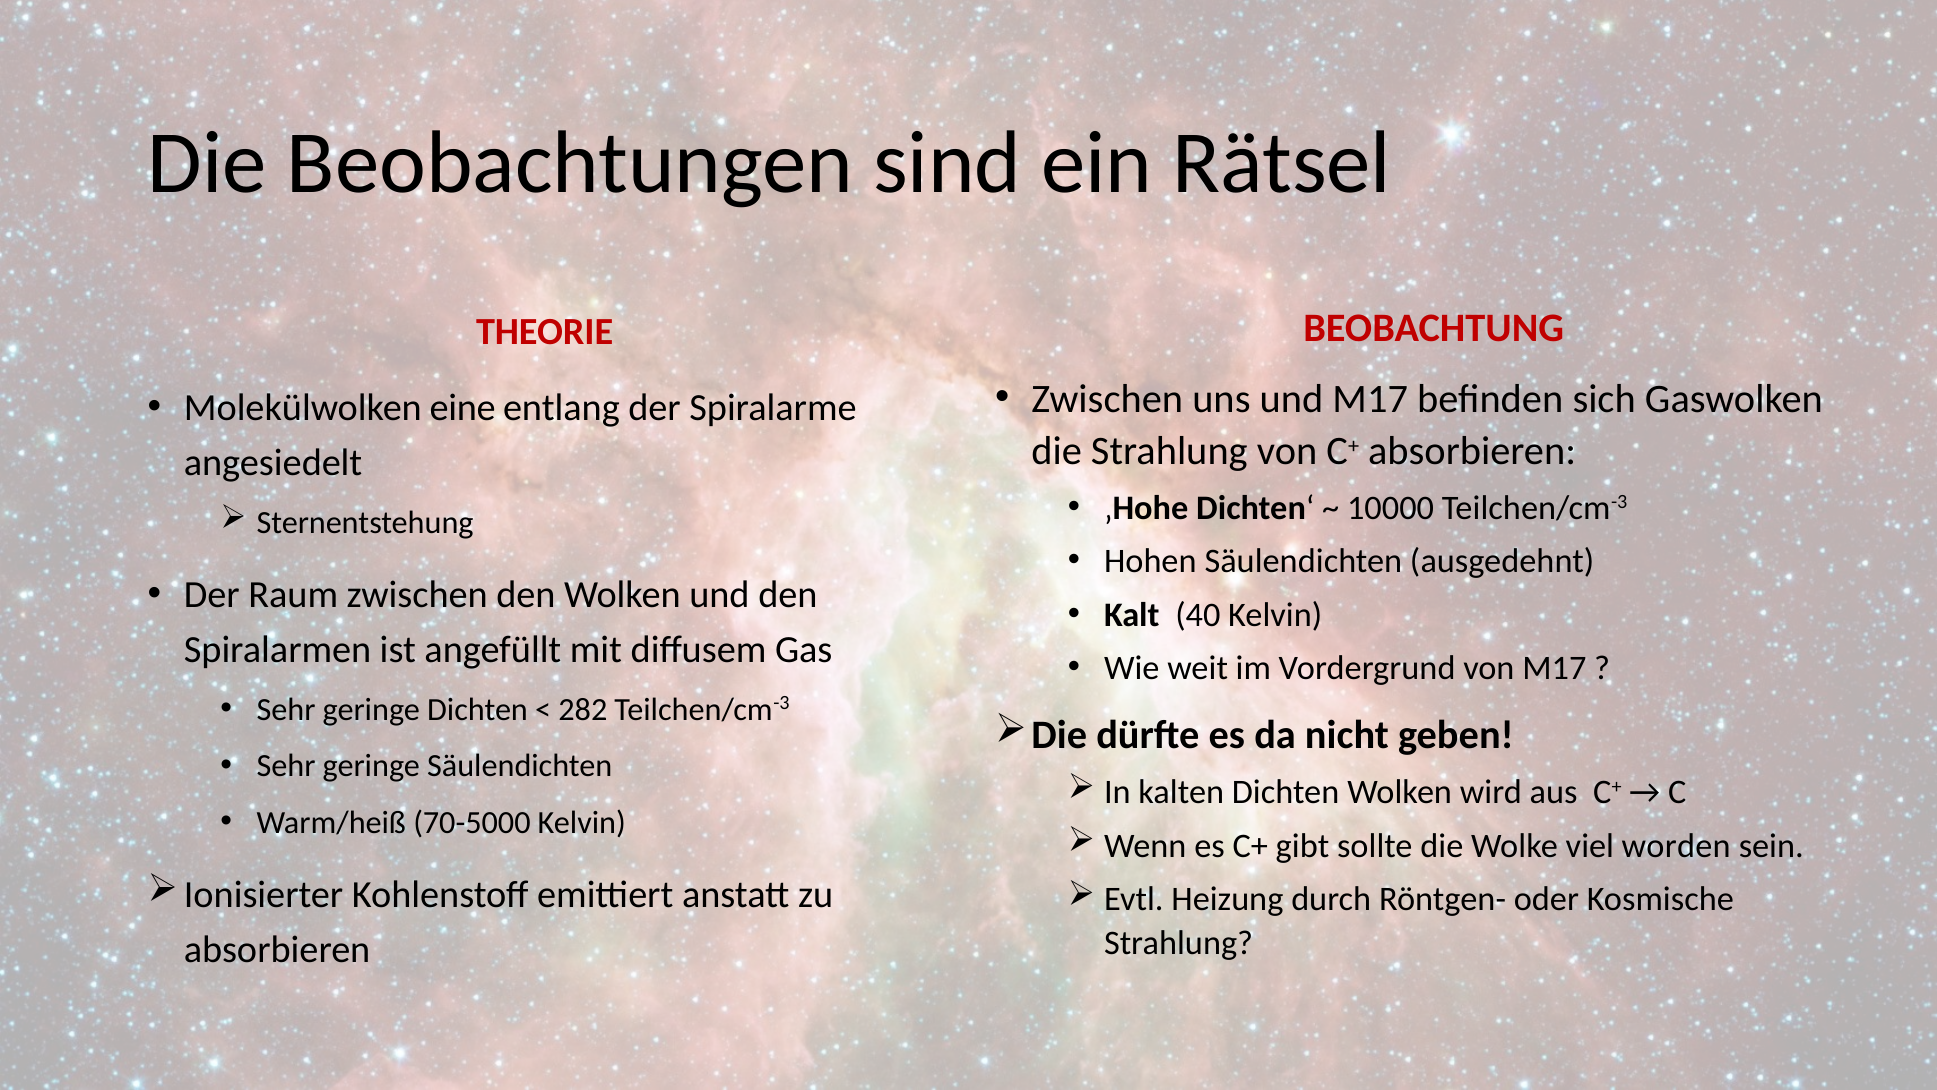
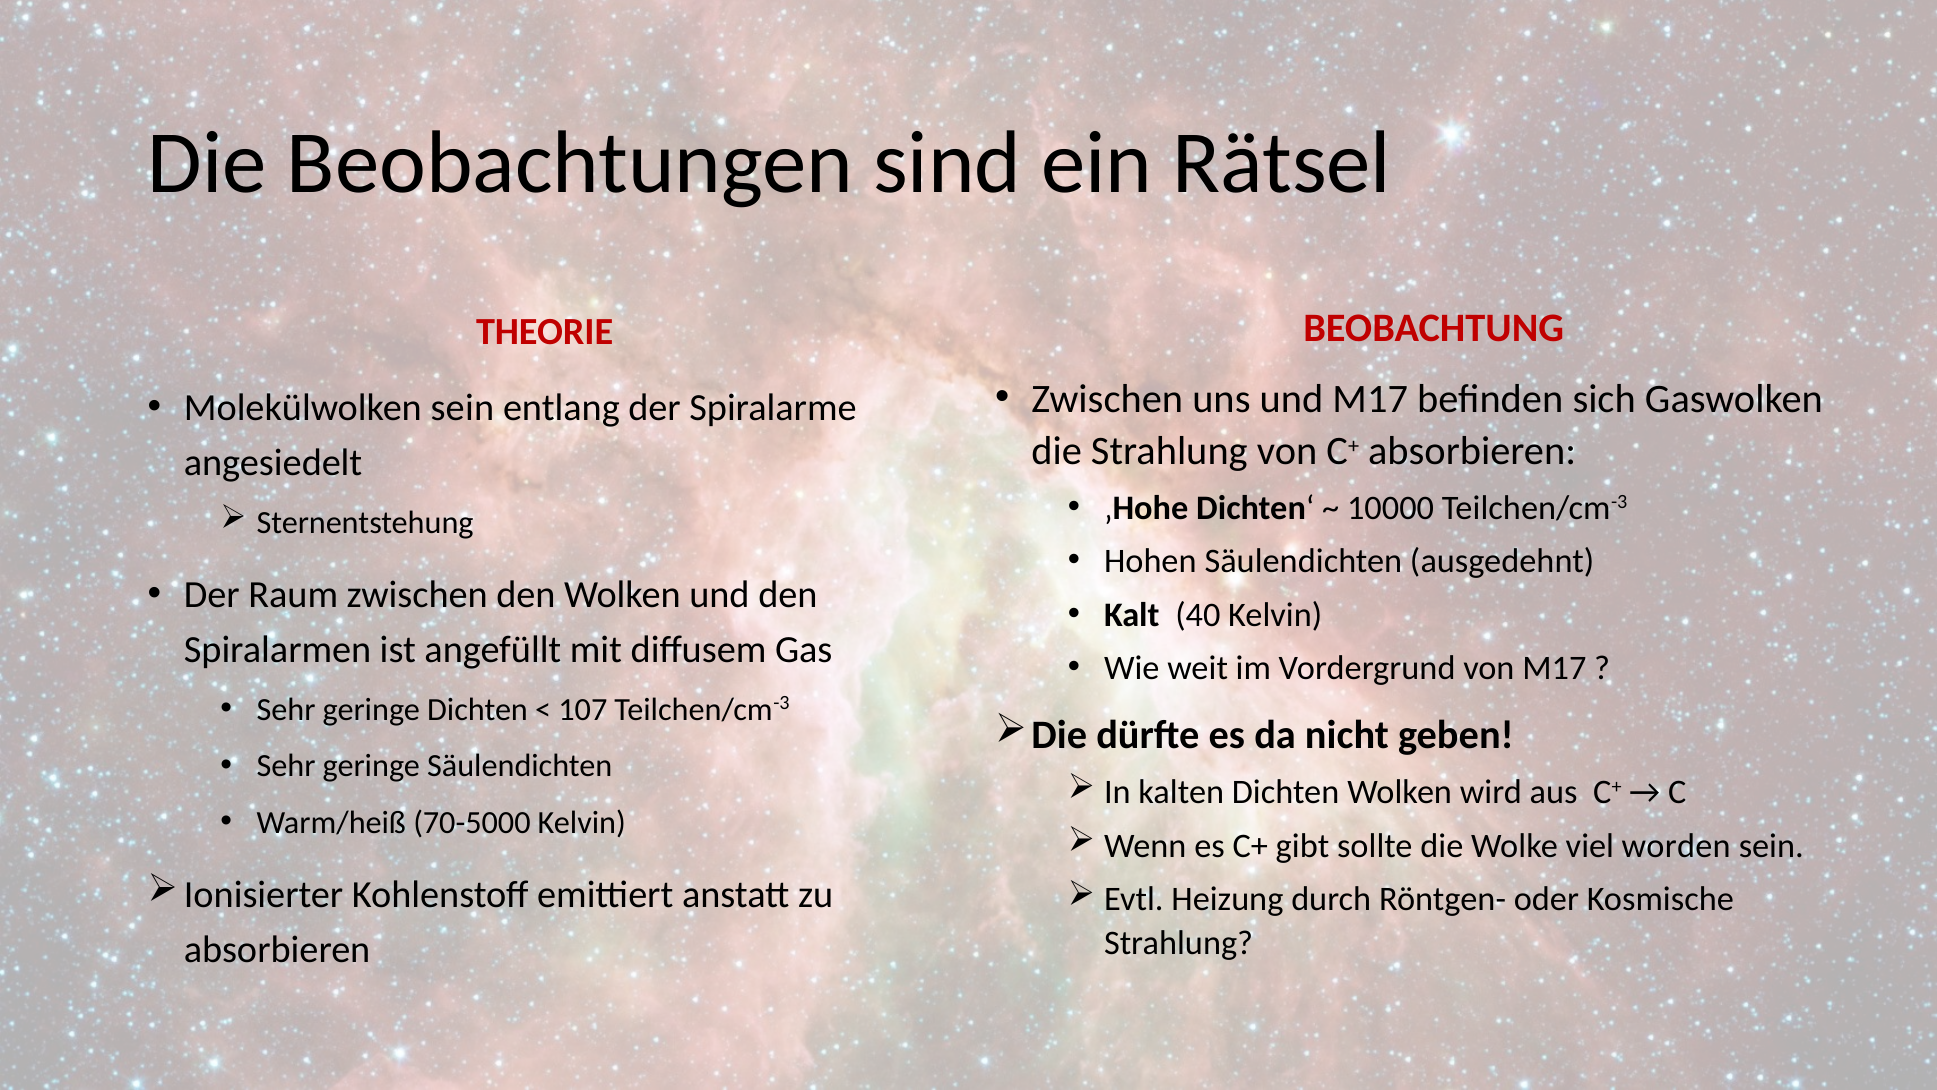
Molekülwolken eine: eine -> sein (462, 407)
282: 282 -> 107 (583, 709)
